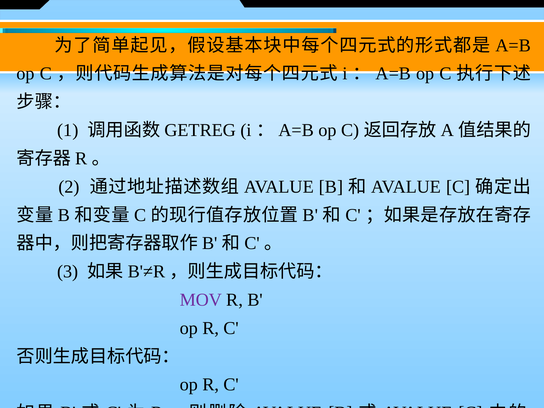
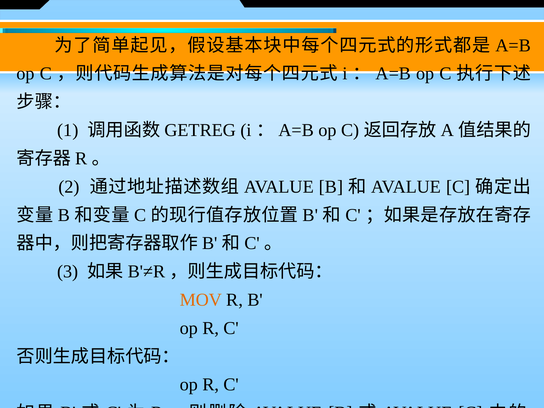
MOV colour: purple -> orange (201, 300)
